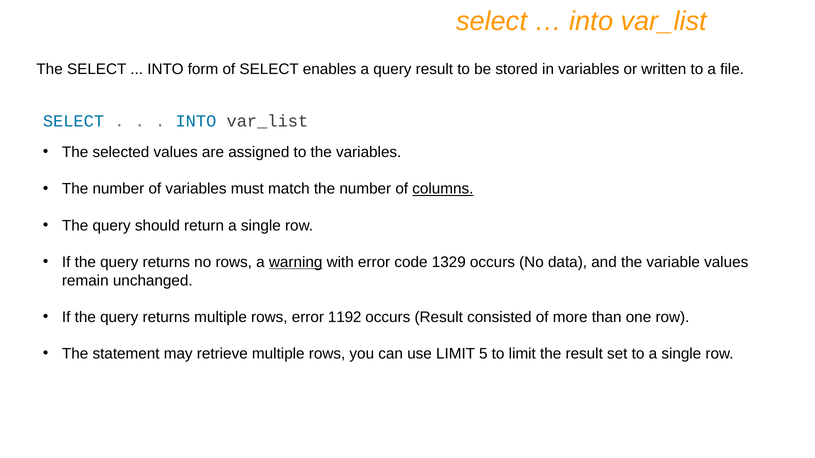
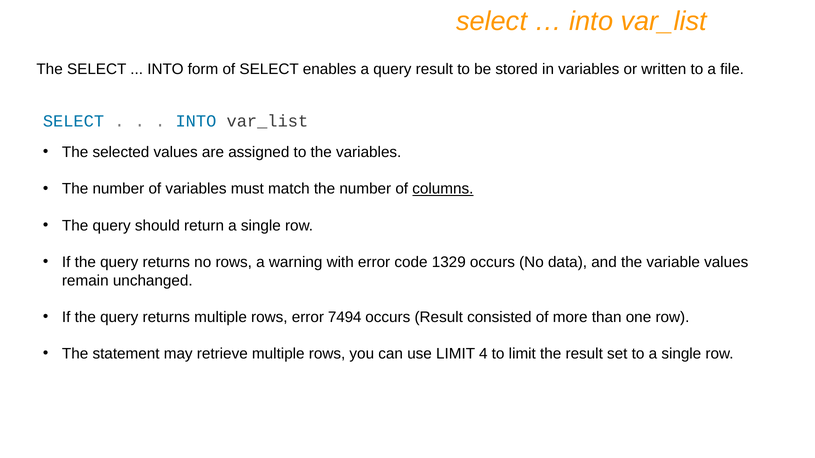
warning underline: present -> none (296, 262)
1192: 1192 -> 7494 (345, 317)
5: 5 -> 4 (483, 354)
